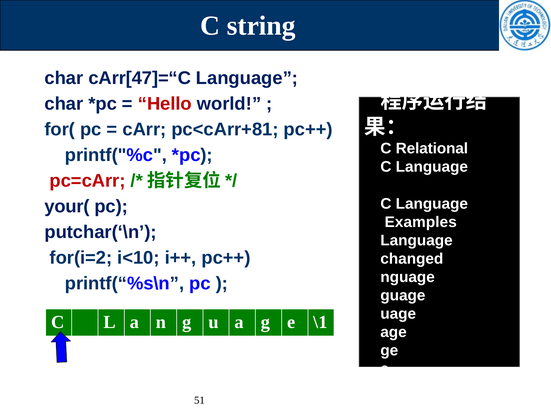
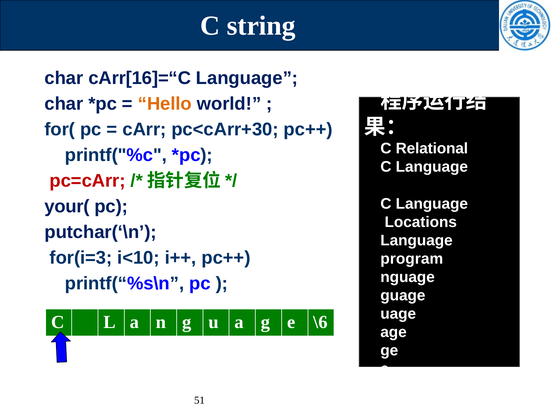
cArr[47]=“C: cArr[47]=“C -> cArr[16]=“C (140, 78)
Hello colour: red -> orange (165, 104)
pc<cArr+81: pc<cArr+81 -> pc<cArr+30 (225, 130)
Examples: Examples -> Locations (421, 222)
for(i=2: for(i=2 -> for(i=3 (81, 258)
changed: changed -> program (412, 259)
\1: \1 -> \6 (320, 322)
